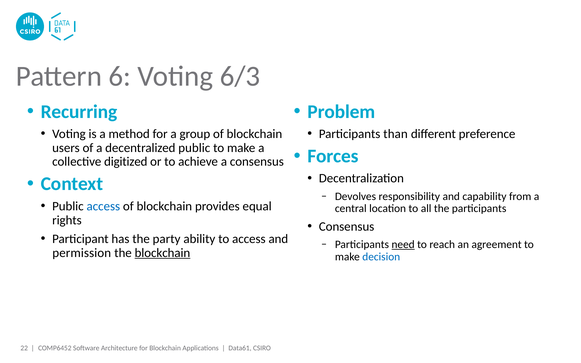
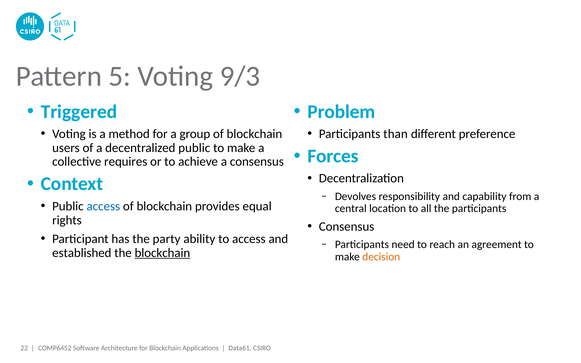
6: 6 -> 5 (120, 76)
6/3: 6/3 -> 9/3 (240, 76)
Recurring: Recurring -> Triggered (79, 112)
digitized: digitized -> requires (126, 162)
need underline: present -> none (403, 244)
permission: permission -> established (82, 253)
decision colour: blue -> orange (381, 257)
